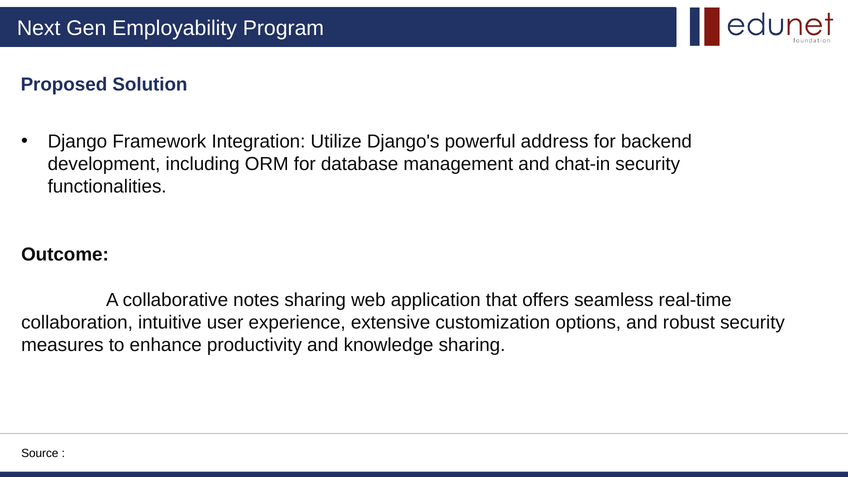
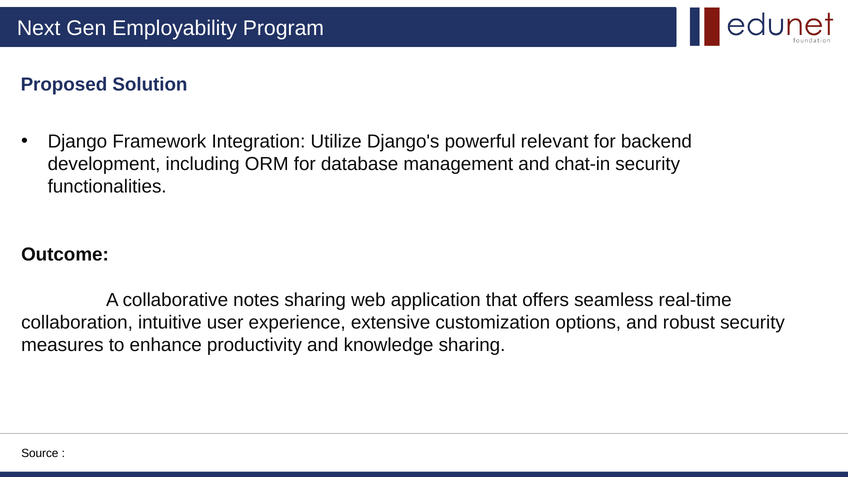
address: address -> relevant (555, 142)
